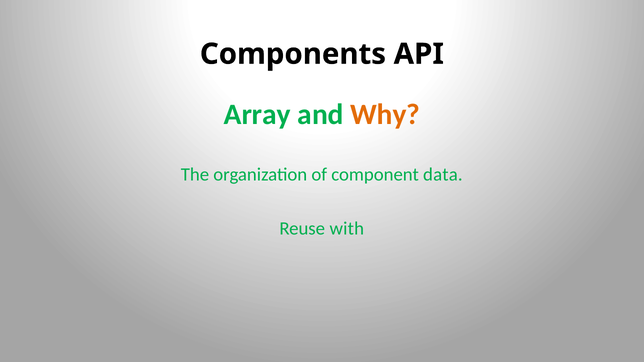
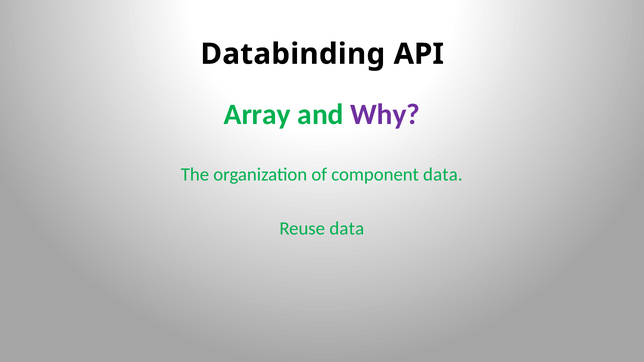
Components: Components -> Databinding (293, 54)
Why colour: orange -> purple (385, 115)
Reuse with: with -> data (347, 228)
